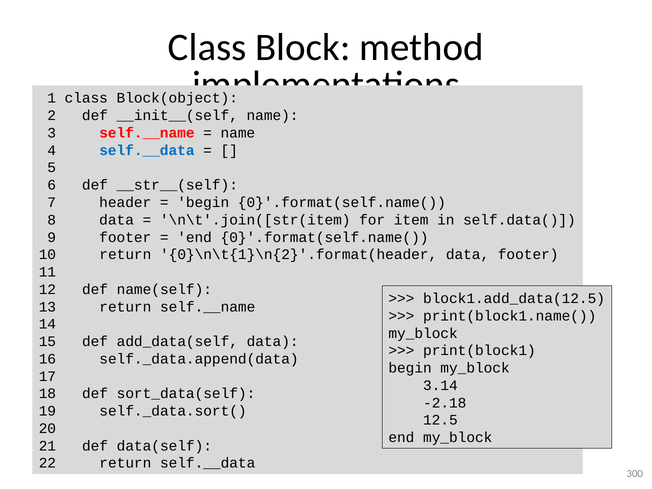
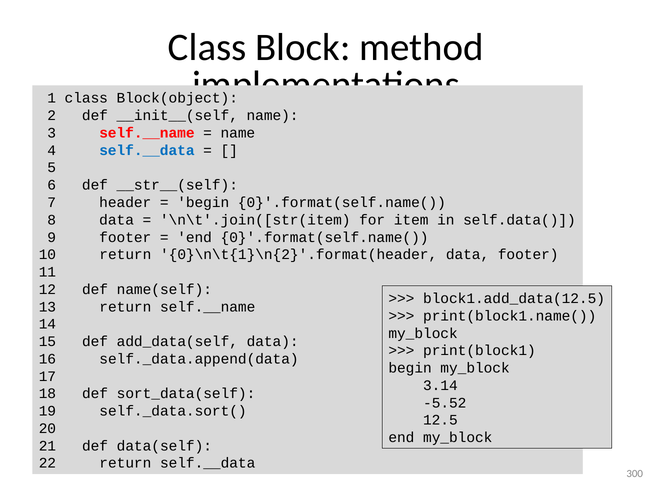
-2.18: -2.18 -> -5.52 (445, 403)
